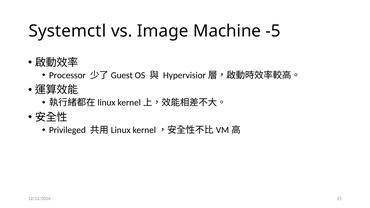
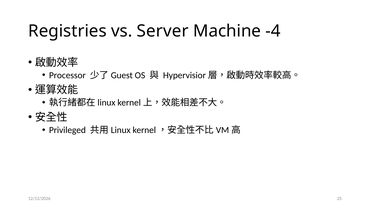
Systemctl: Systemctl -> Registries (67, 31)
Image: Image -> Server (163, 31)
-5: -5 -> -4 (273, 31)
